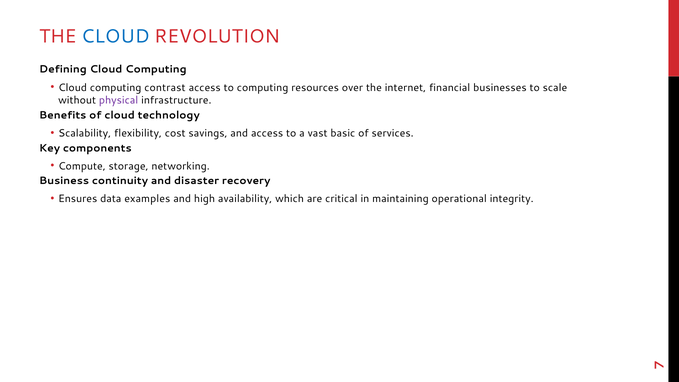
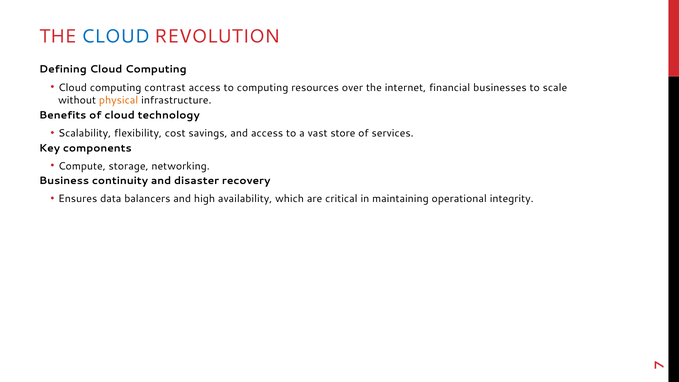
physical colour: purple -> orange (119, 100)
basic: basic -> store (343, 133)
examples: examples -> balancers (147, 199)
